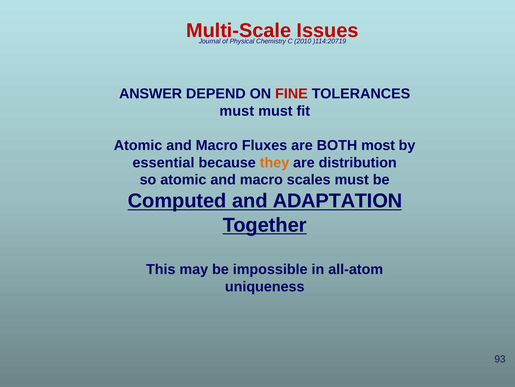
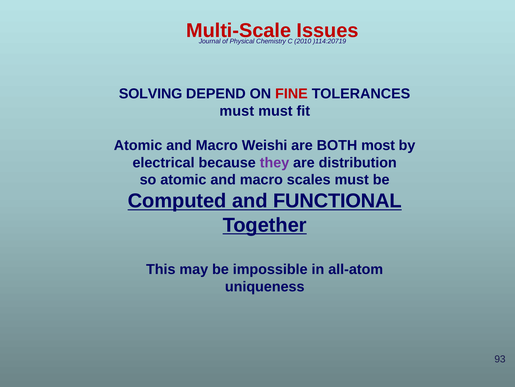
ANSWER: ANSWER -> SOLVING (151, 94)
Fluxes: Fluxes -> Weishi (265, 145)
essential: essential -> electrical (164, 162)
they colour: orange -> purple (275, 162)
ADAPTATION: ADAPTATION -> FUNCTIONAL (337, 201)
